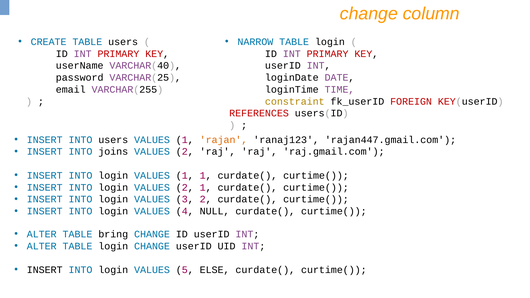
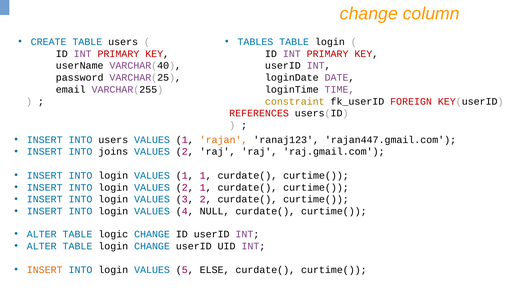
NARROW: NARROW -> TABLES (255, 42)
bring: bring -> logic (113, 234)
INSERT colour: black -> orange (45, 270)
